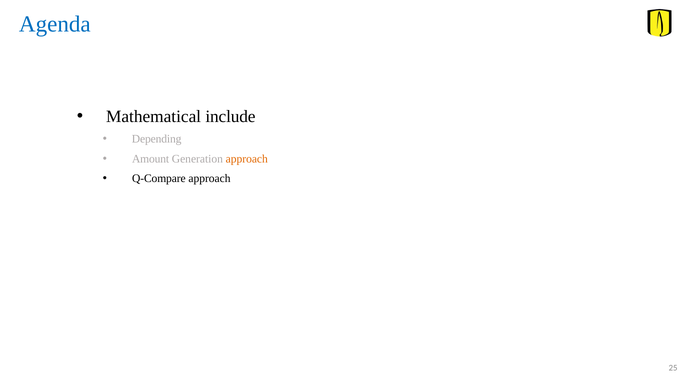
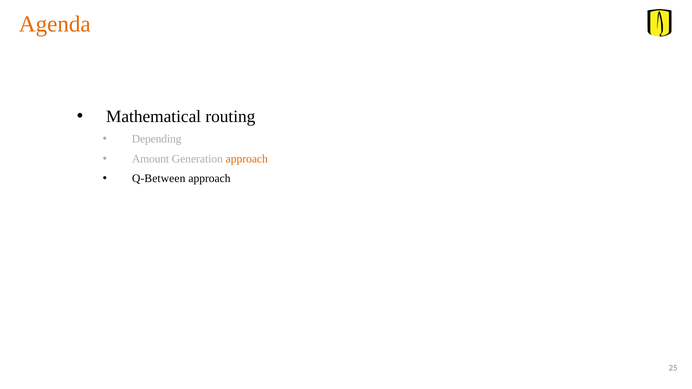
Agenda colour: blue -> orange (55, 24)
include: include -> routing (230, 116)
Q-Compare: Q-Compare -> Q-Between (159, 179)
